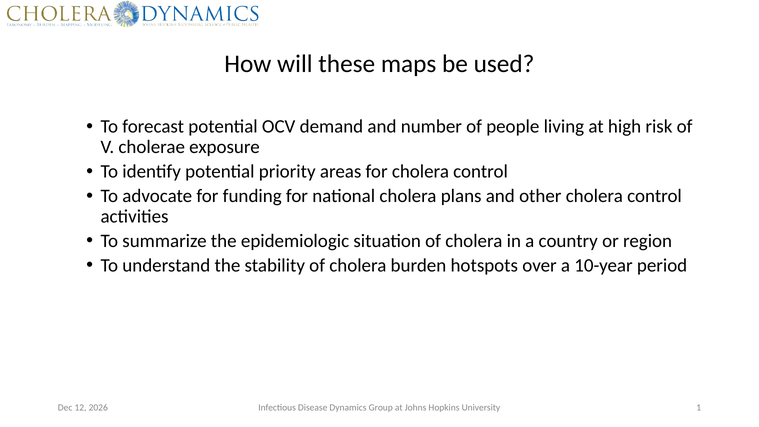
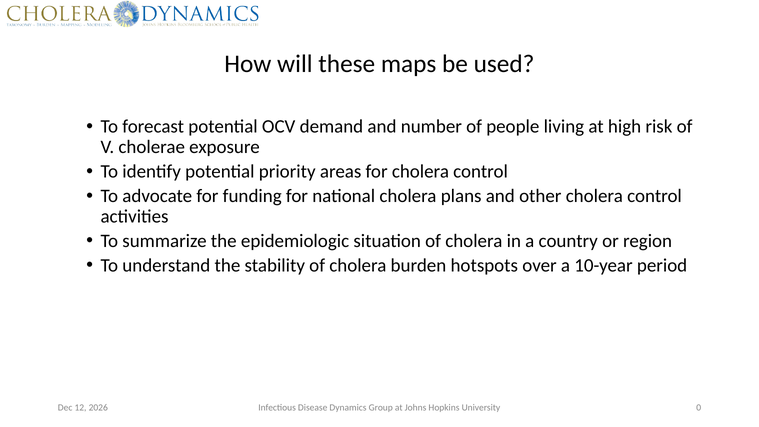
1: 1 -> 0 (699, 408)
